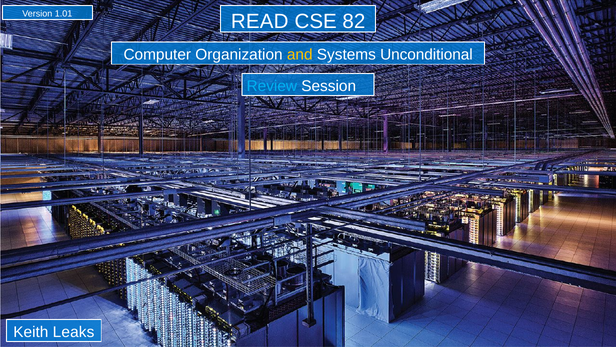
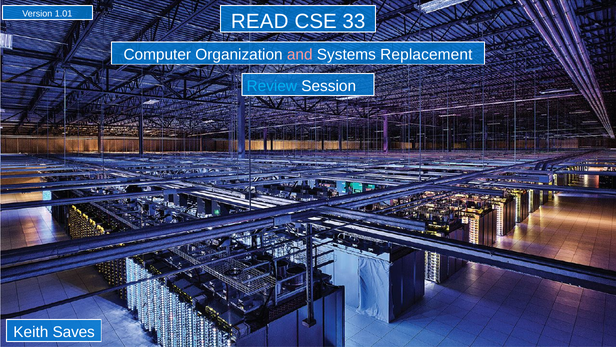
82: 82 -> 33 (354, 21)
and colour: yellow -> pink (300, 55)
Unconditional: Unconditional -> Replacement (426, 55)
Leaks: Leaks -> Saves (74, 332)
